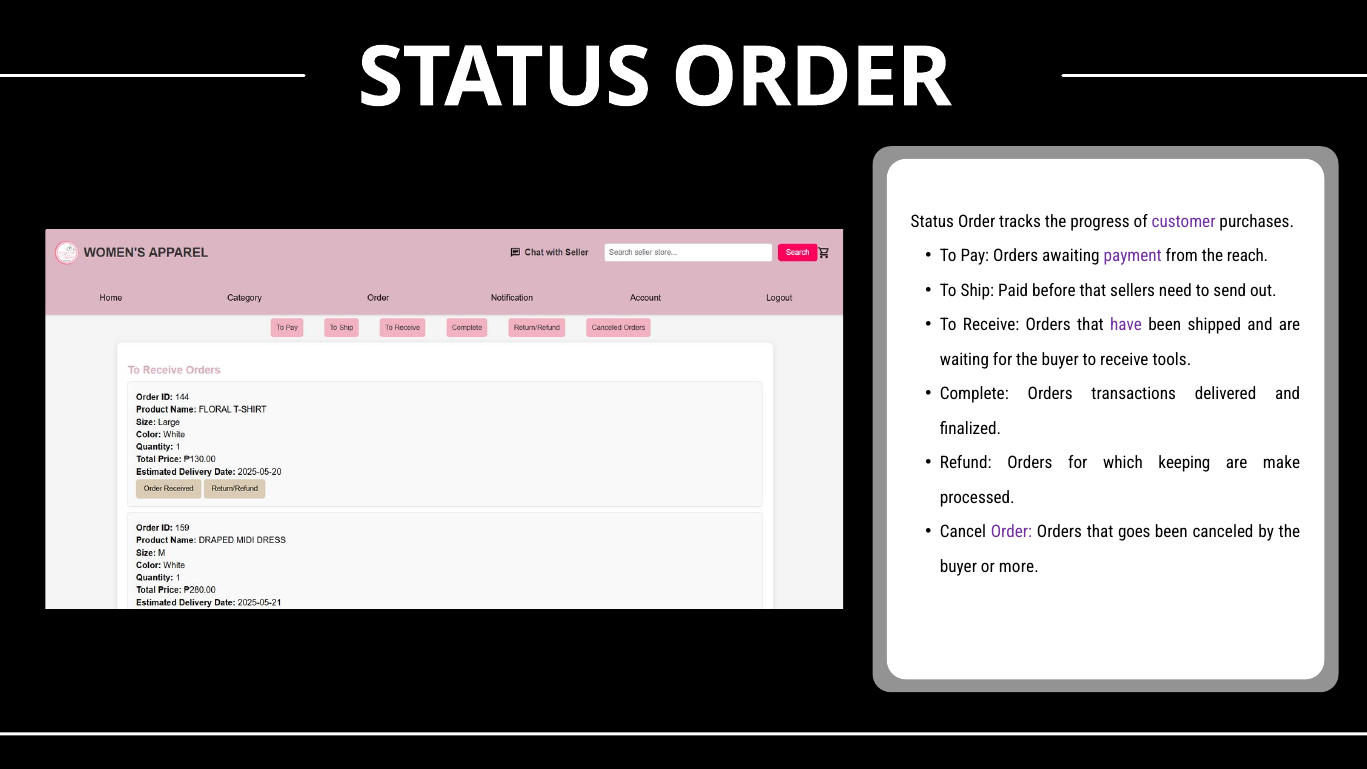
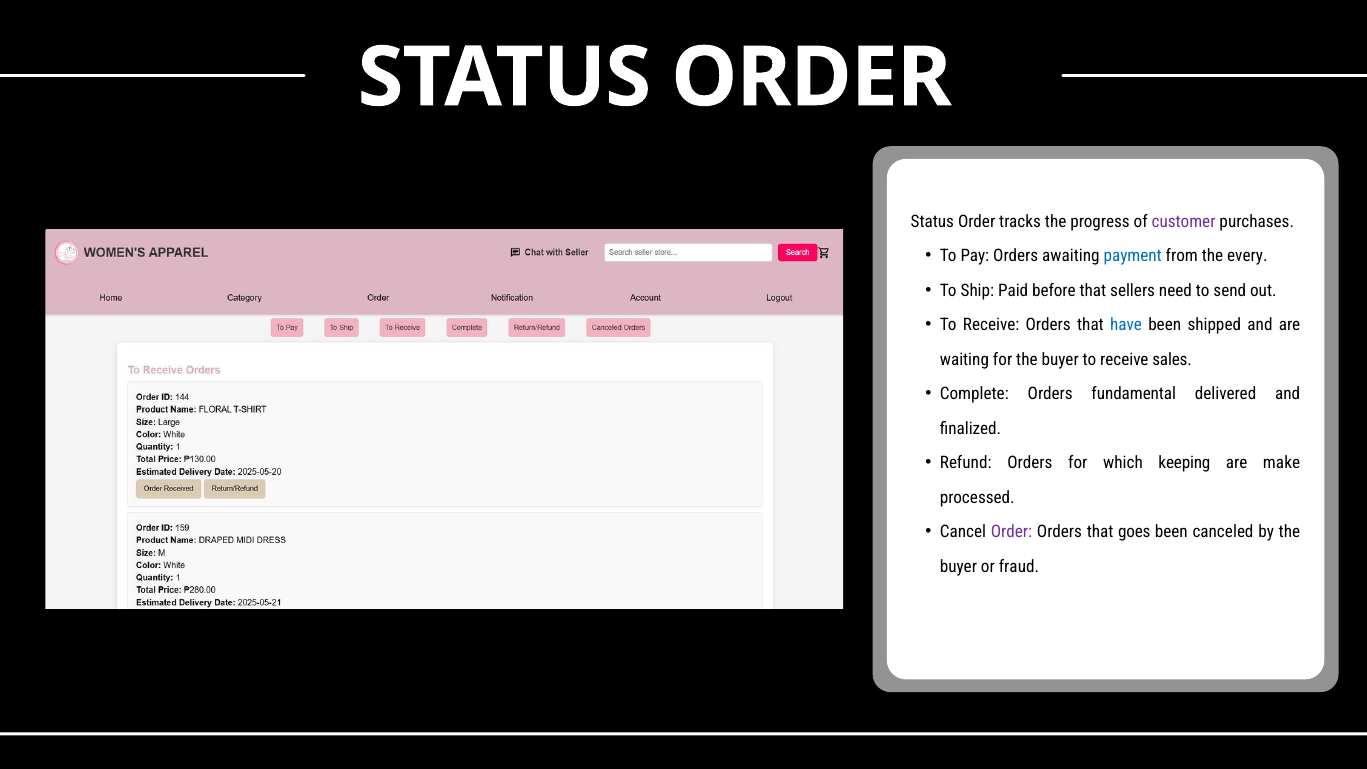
payment colour: purple -> blue (1133, 256)
reach: reach -> every (1247, 256)
have colour: purple -> blue (1126, 325)
tools: tools -> sales (1172, 360)
transactions: transactions -> fundamental (1134, 394)
more: more -> fraud (1019, 567)
